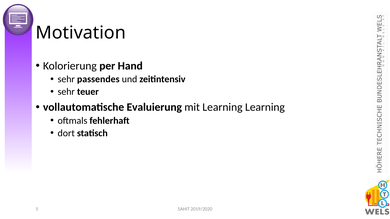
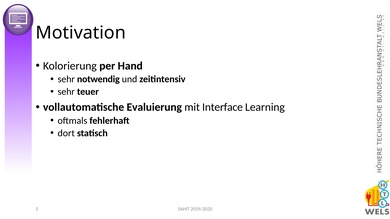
passendes: passendes -> notwendig (98, 79)
mit Learning: Learning -> Interface (223, 107)
